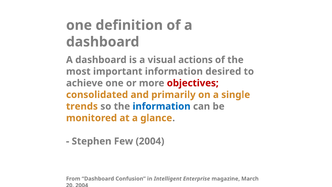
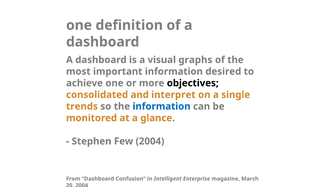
actions: actions -> graphs (195, 60)
objectives colour: red -> black (193, 83)
primarily: primarily -> interpret (173, 95)
